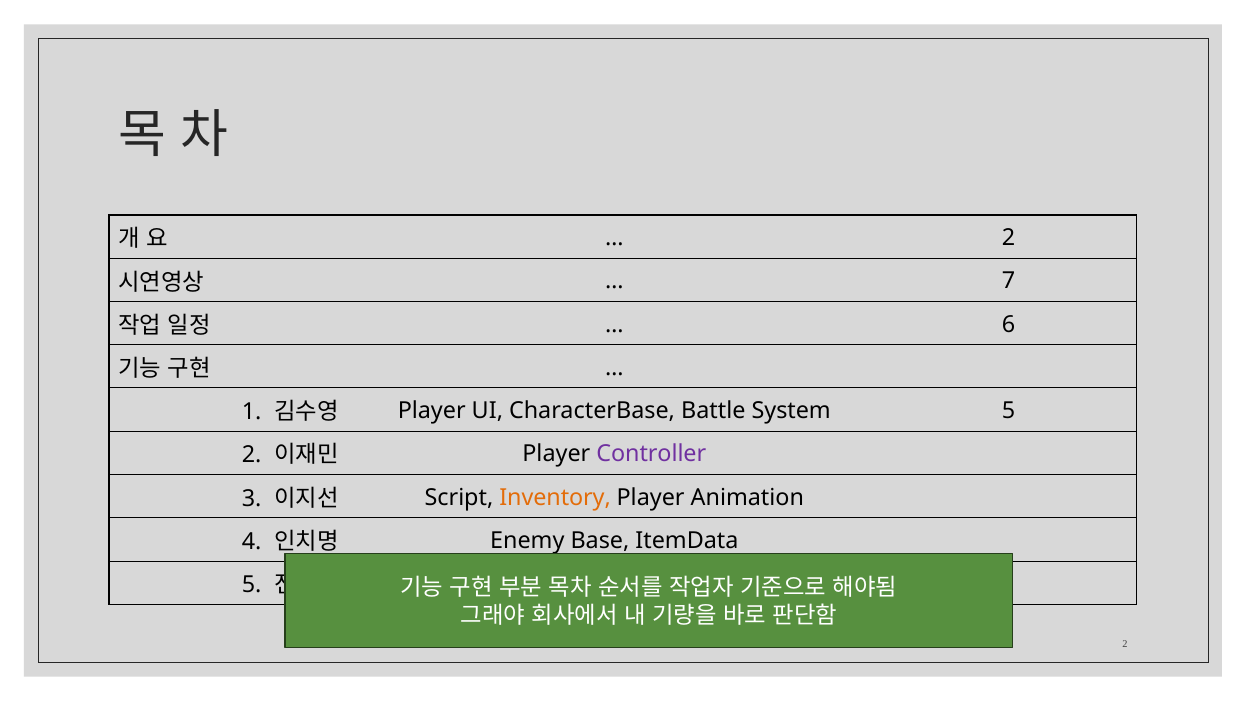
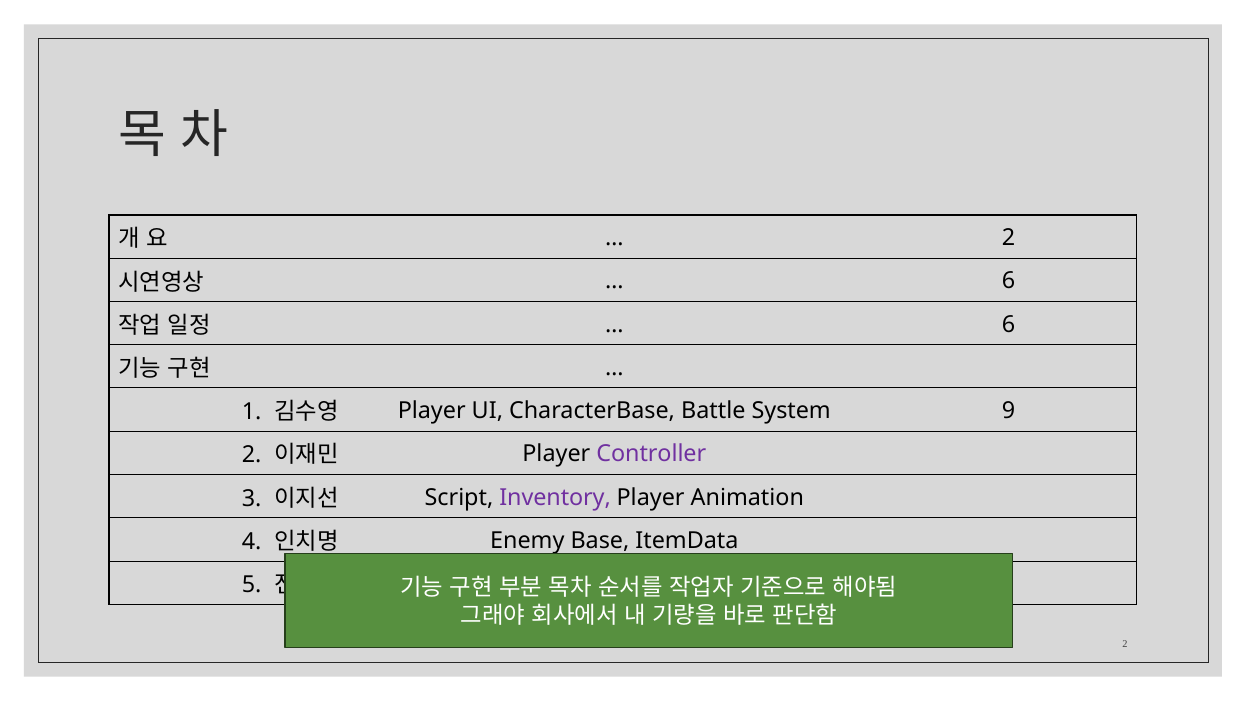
7: 7 -> 6 (1008, 281)
System 5: 5 -> 9 (1008, 411)
Inventory colour: orange -> purple (555, 497)
